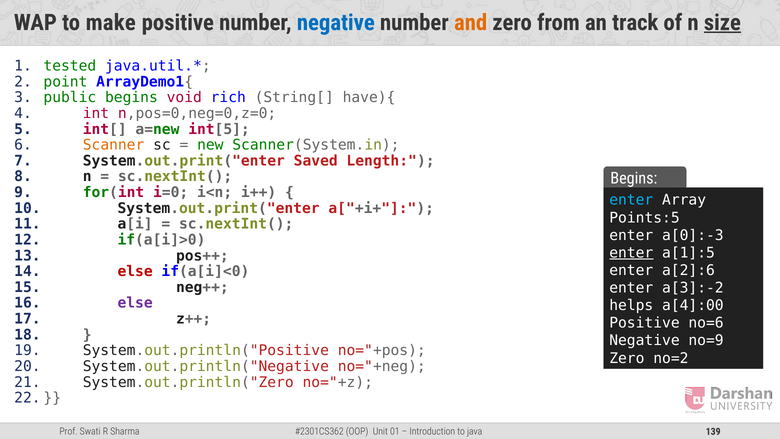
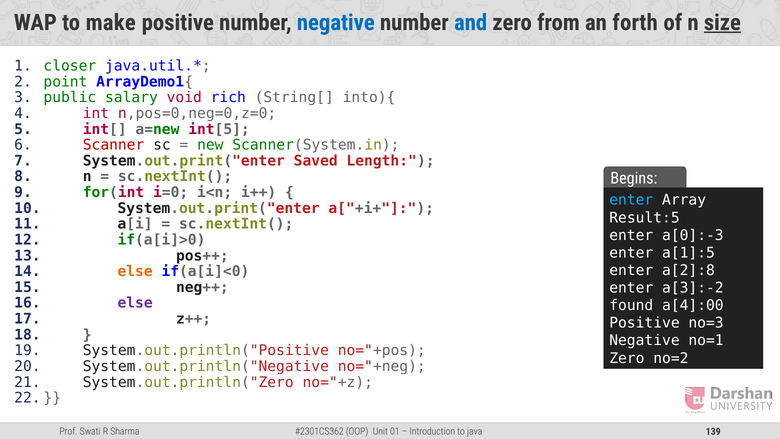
and colour: orange -> blue (471, 23)
track: track -> forth (635, 23)
tested: tested -> closer (70, 66)
public begins: begins -> salary (131, 98)
have){: have){ -> into){ (369, 98)
Scanner colour: orange -> red (114, 145)
Points:5: Points:5 -> Result:5 (645, 218)
enter underline: present -> none (631, 253)
a[2]:6: a[2]:6 -> a[2]:8 (688, 270)
else colour: red -> orange (135, 271)
helps: helps -> found (631, 305)
no=6: no=6 -> no=3 (706, 323)
no=9: no=9 -> no=1 (706, 340)
